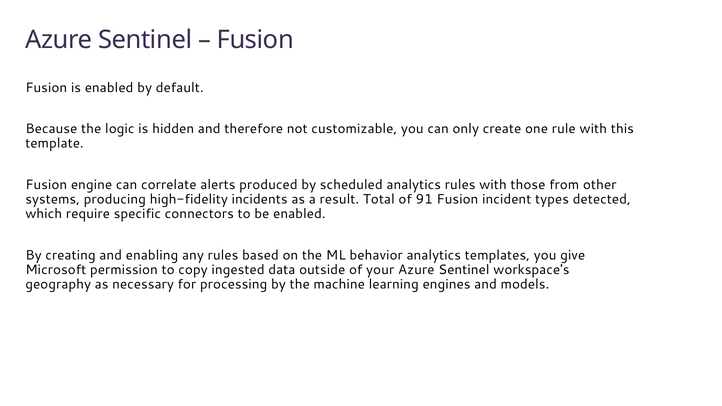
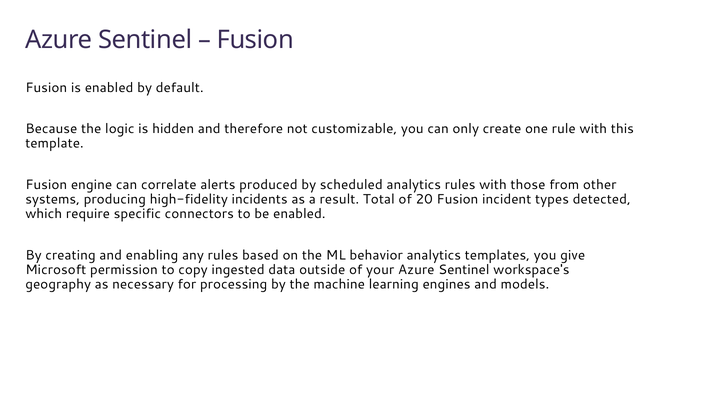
91: 91 -> 20 (424, 199)
